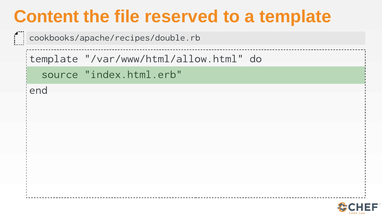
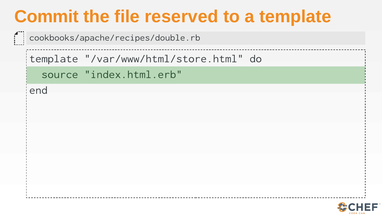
Content: Content -> Commit (46, 17)
/var/www/html/allow.html: /var/www/html/allow.html -> /var/www/html/store.html (164, 59)
